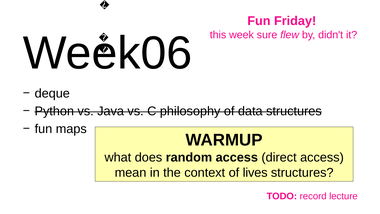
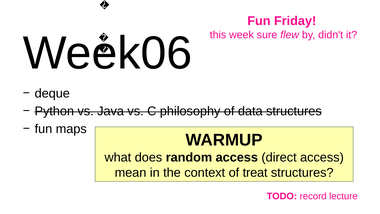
lives: lives -> treat (255, 173)
